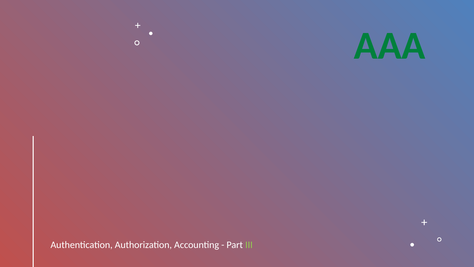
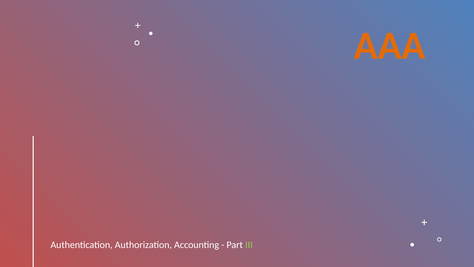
AAA colour: green -> orange (390, 46)
